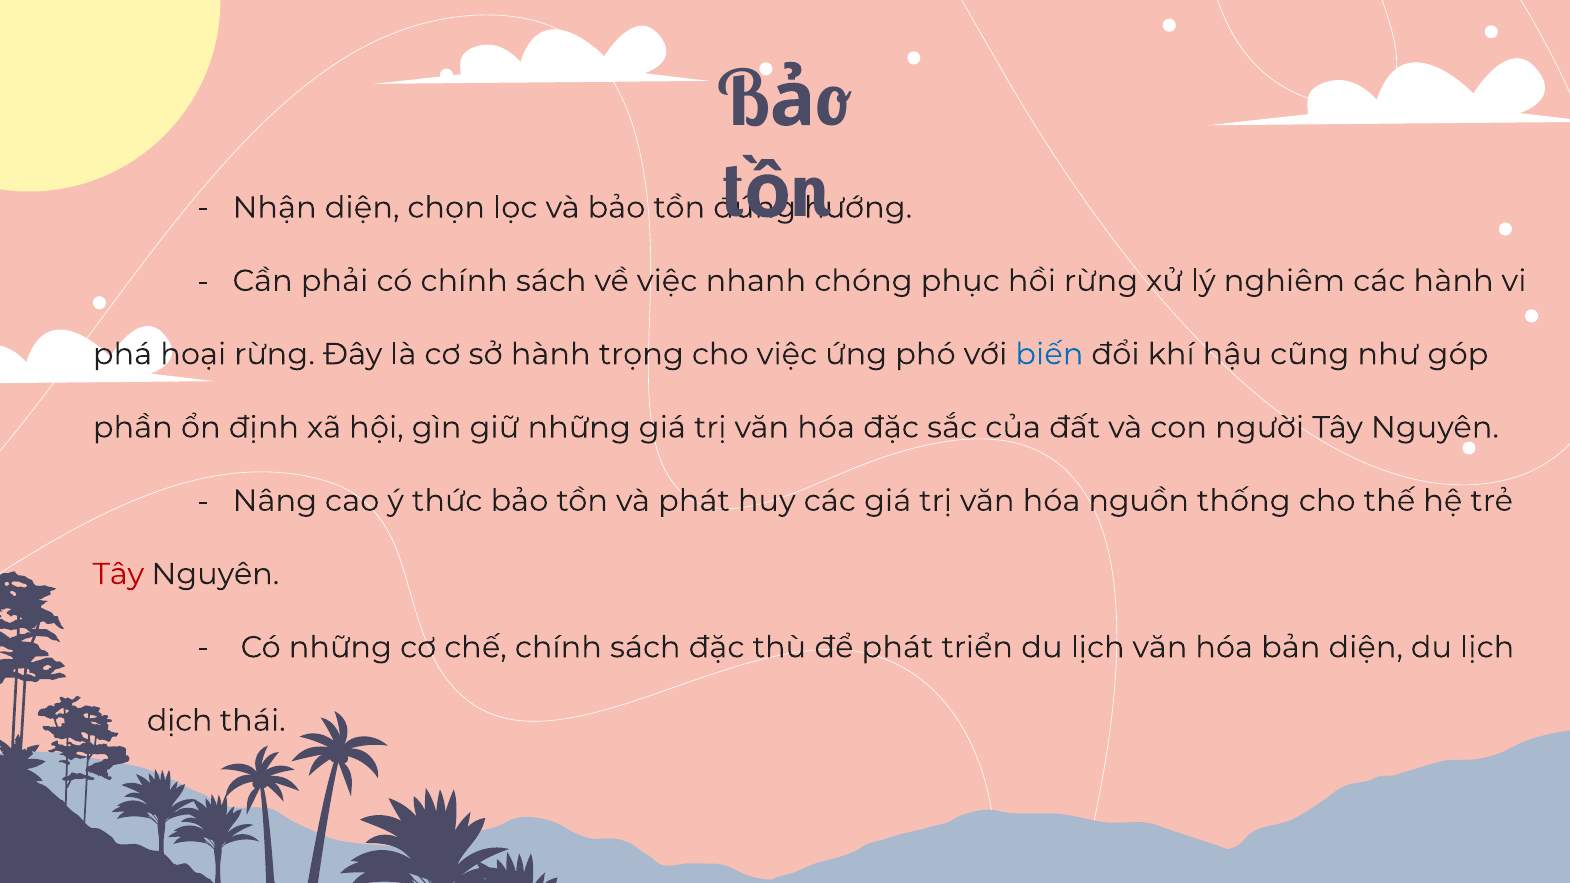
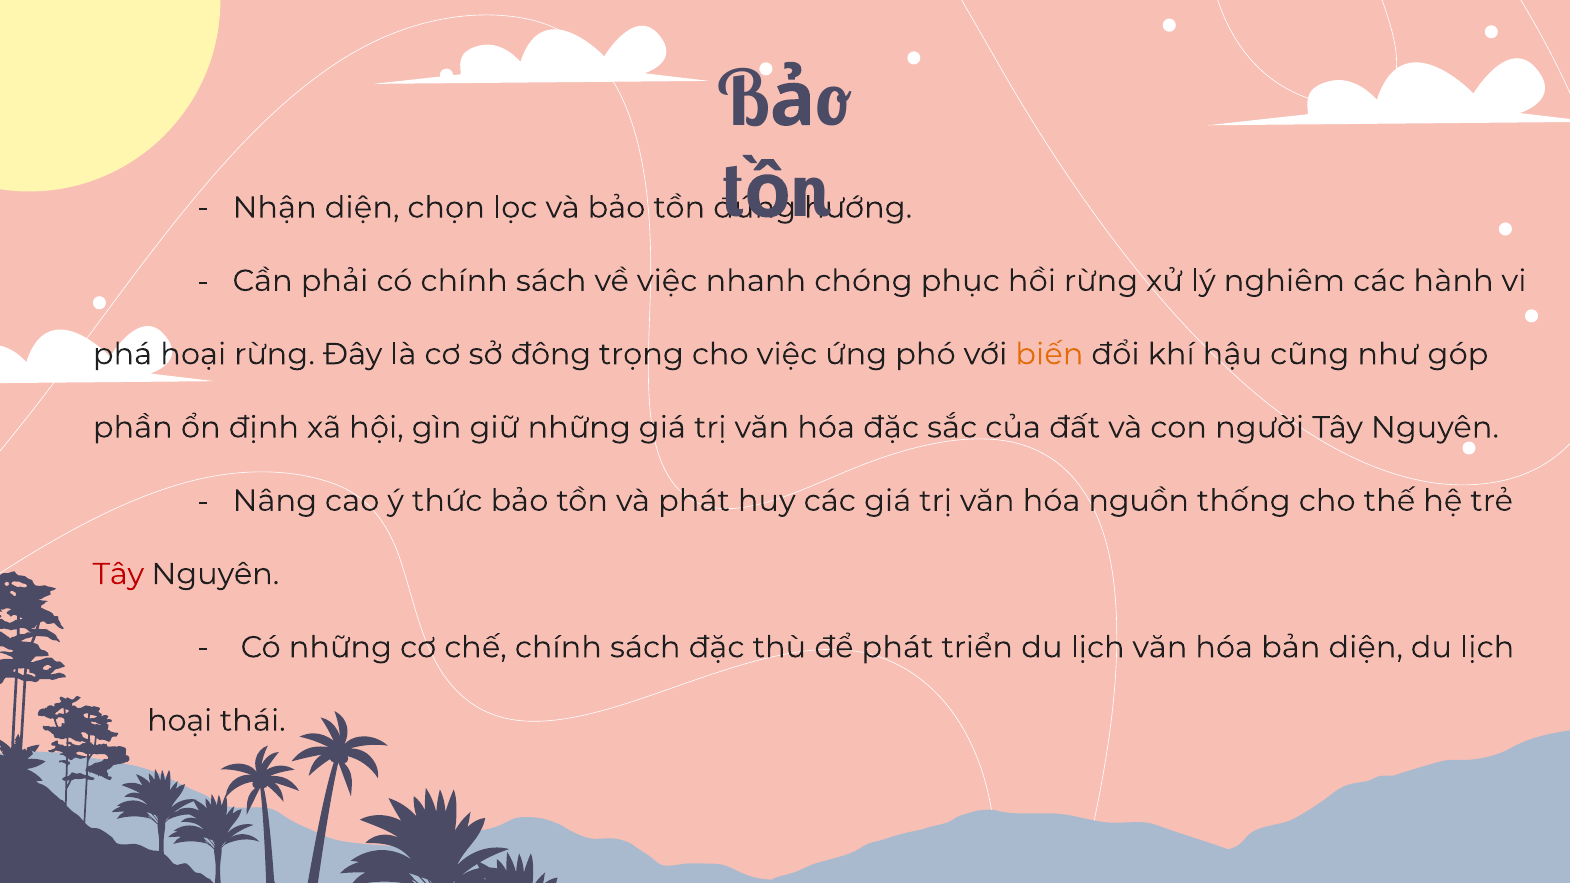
sở hành: hành -> đông (551, 354)
biến colour: blue -> orange (1049, 354)
dịch: dịch -> hoại (180, 721)
